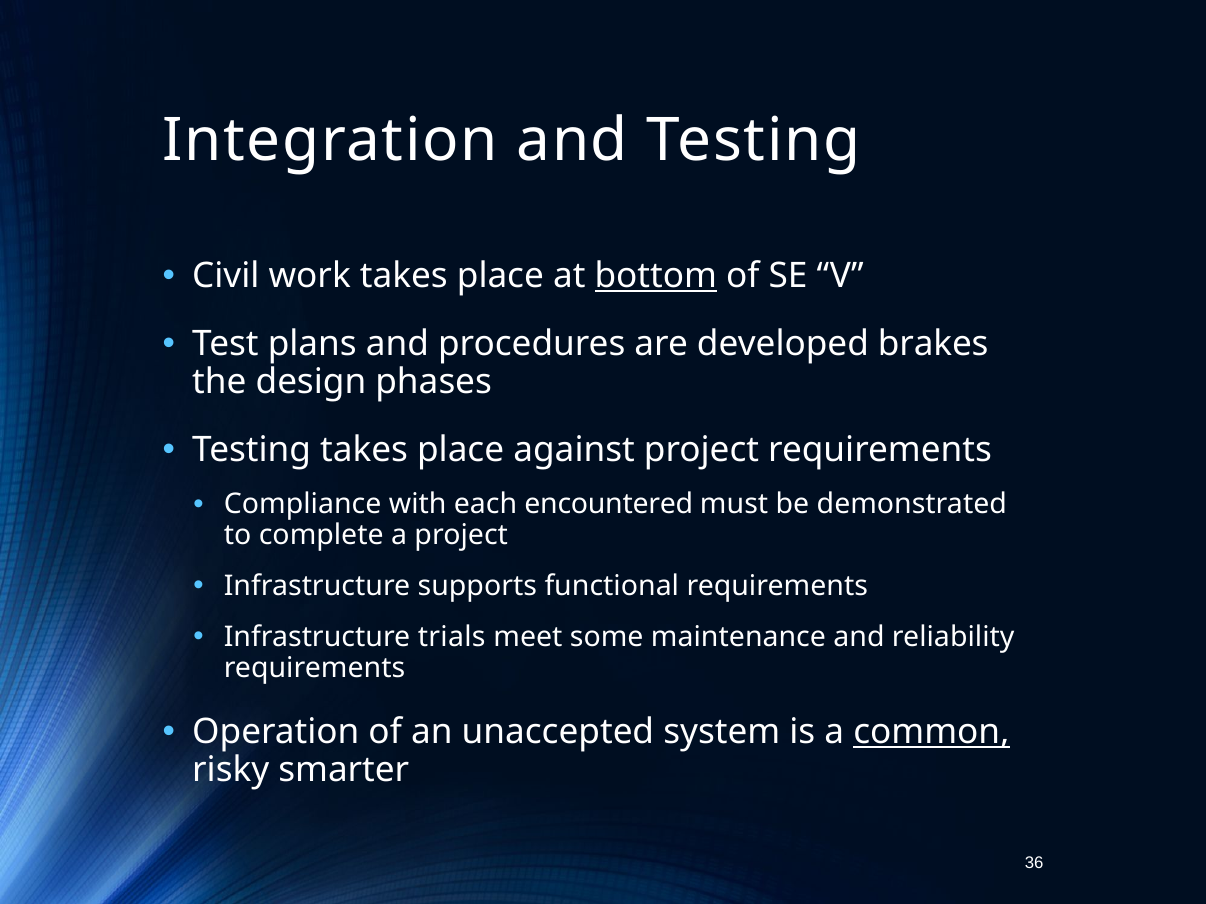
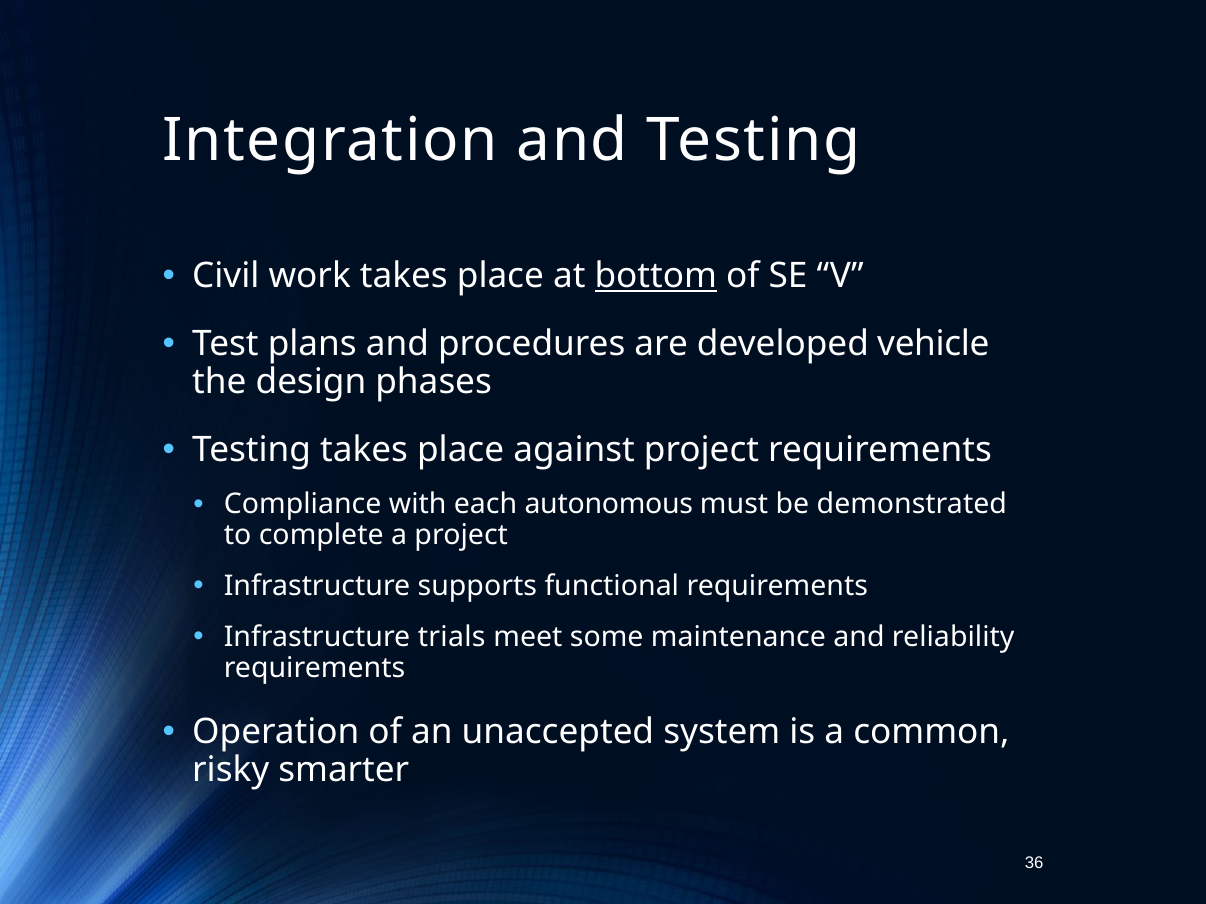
brakes: brakes -> vehicle (933, 344)
encountered: encountered -> autonomous (609, 505)
common underline: present -> none (931, 733)
